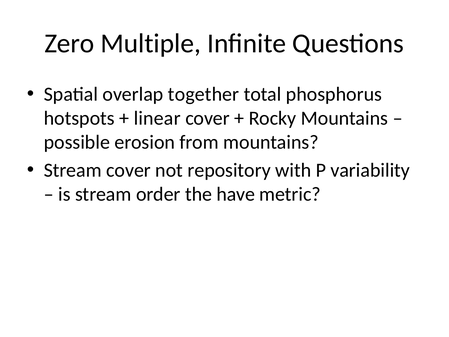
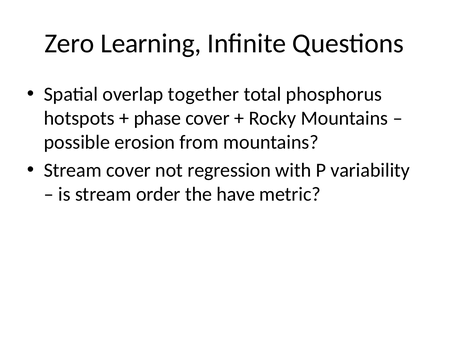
Multiple: Multiple -> Learning (151, 43)
linear: linear -> phase (157, 118)
repository: repository -> regression (229, 170)
